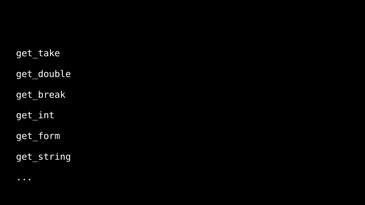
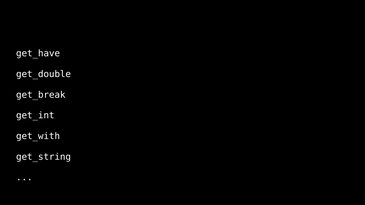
get_take: get_take -> get_have (38, 54)
get_form: get_form -> get_with (38, 136)
